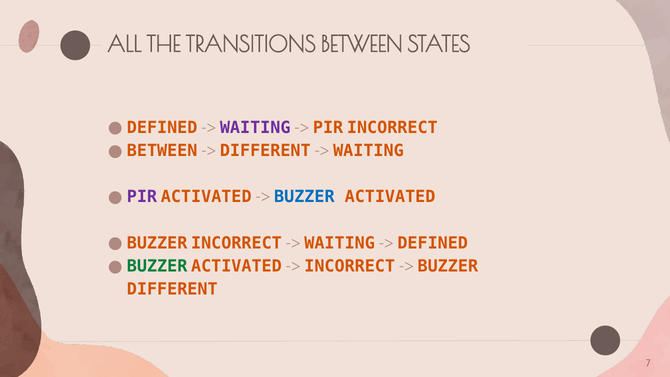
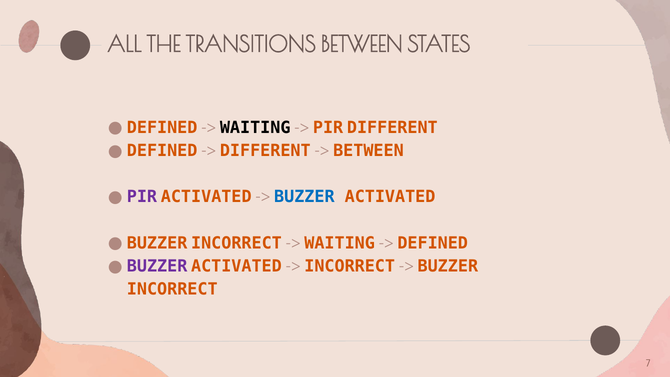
WAITING colour: purple -> black (255, 127)
PIR INCORRECT: INCORRECT -> DIFFERENT (392, 127)
BETWEEN: BETWEEN -> DEFINED (162, 151)
WAITING: WAITING -> BETWEEN (368, 151)
BUZZER colour: green -> purple (157, 266)
DIFFERENT: DIFFERENT -> INCORRECT (172, 289)
